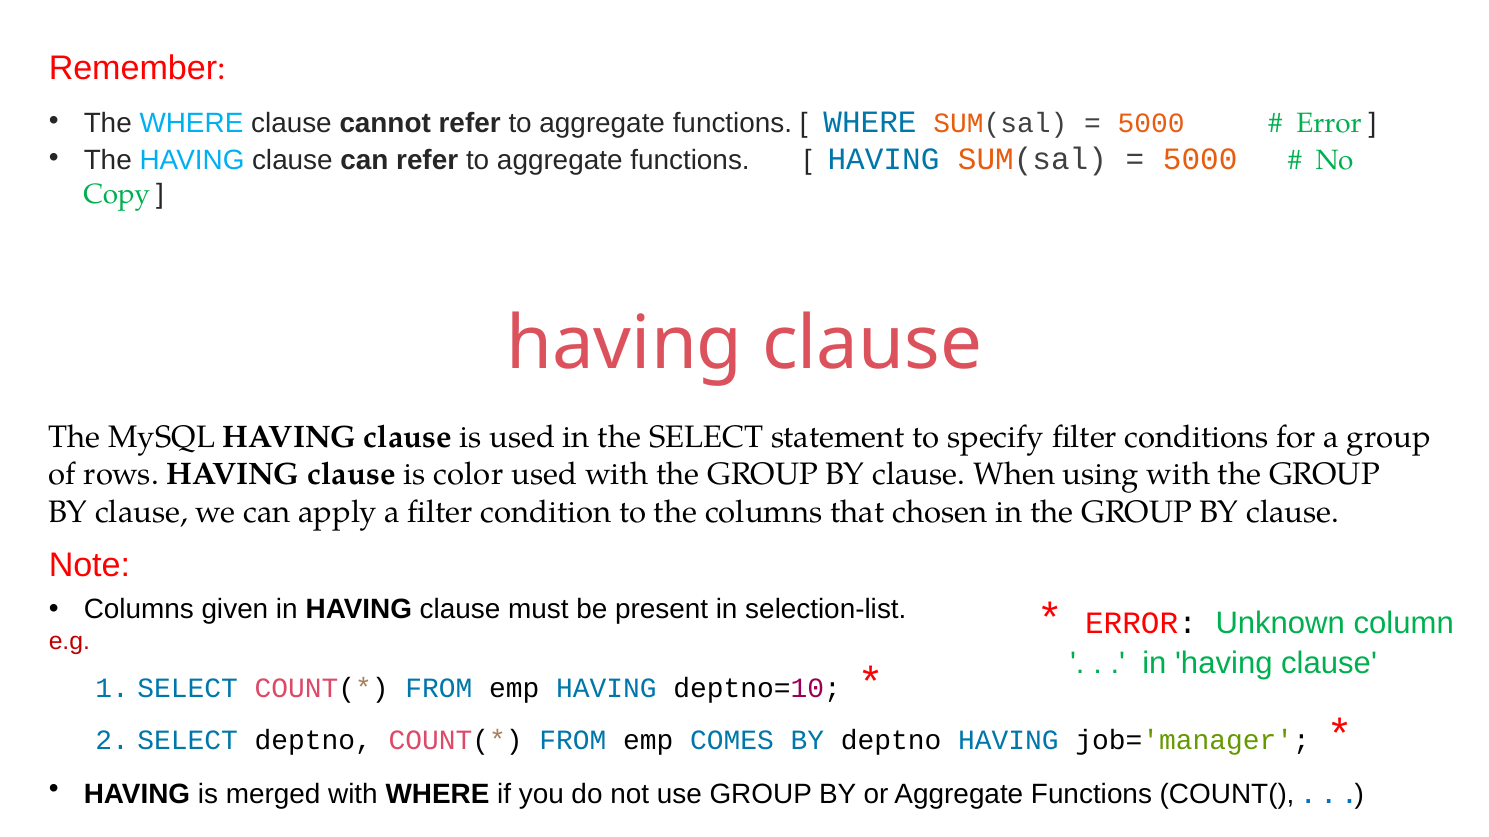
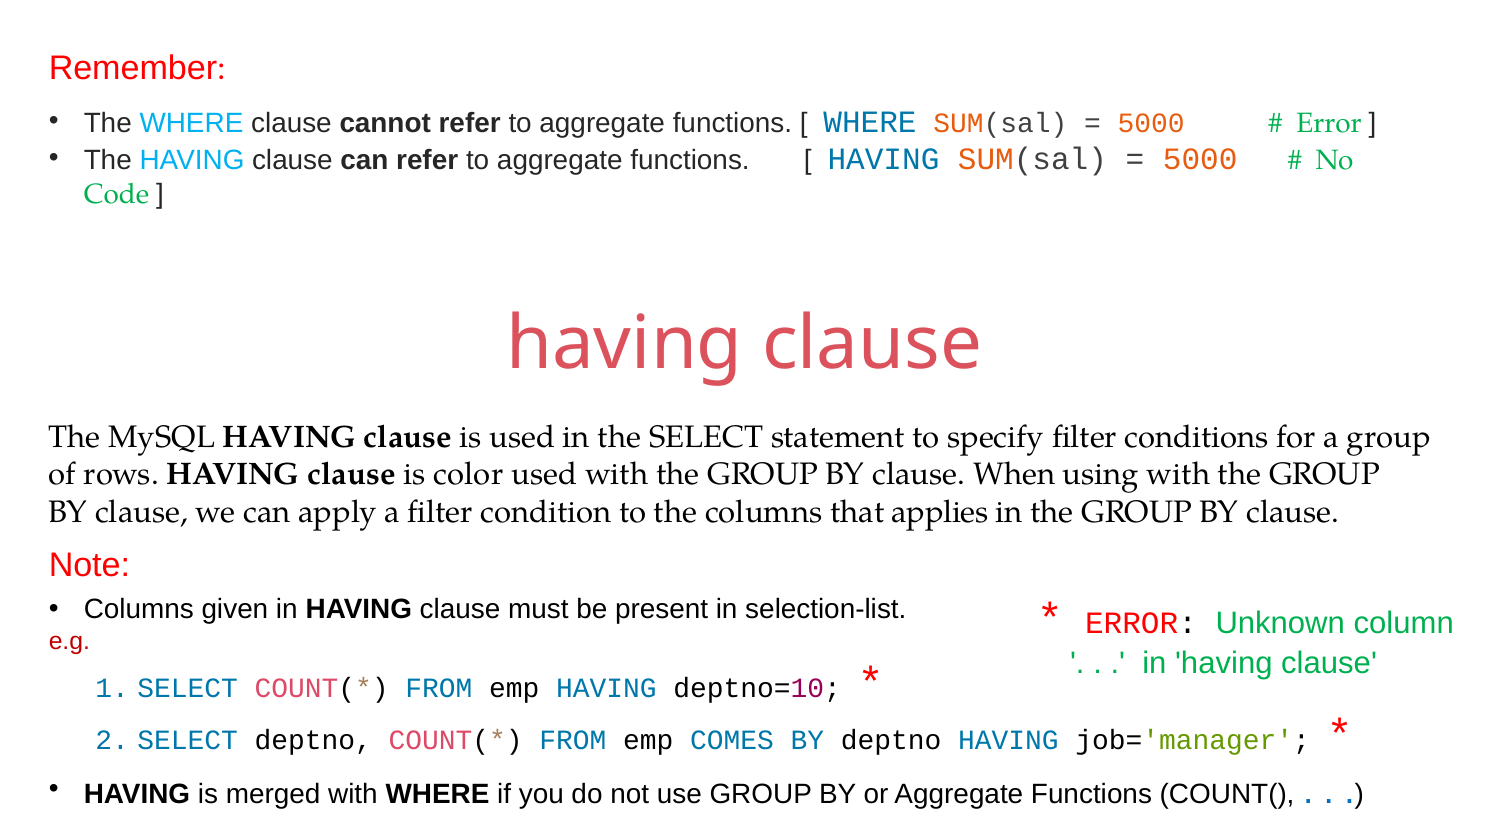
Copy: Copy -> Code (116, 194)
chosen: chosen -> applies (940, 512)
